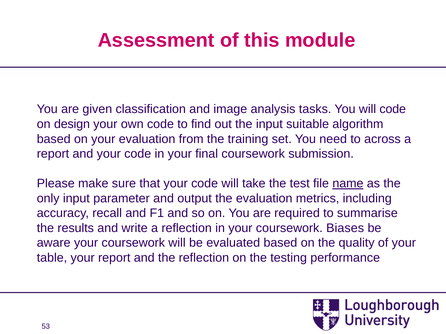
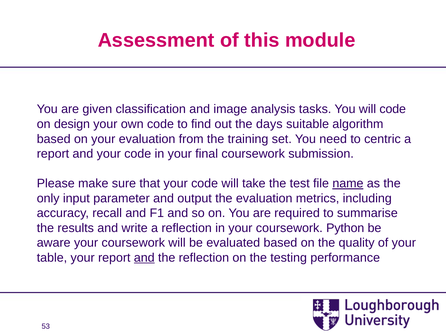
the input: input -> days (269, 124)
across: across -> centric (382, 139)
Biases: Biases -> Python (345, 228)
and underline: none -> present (144, 258)
